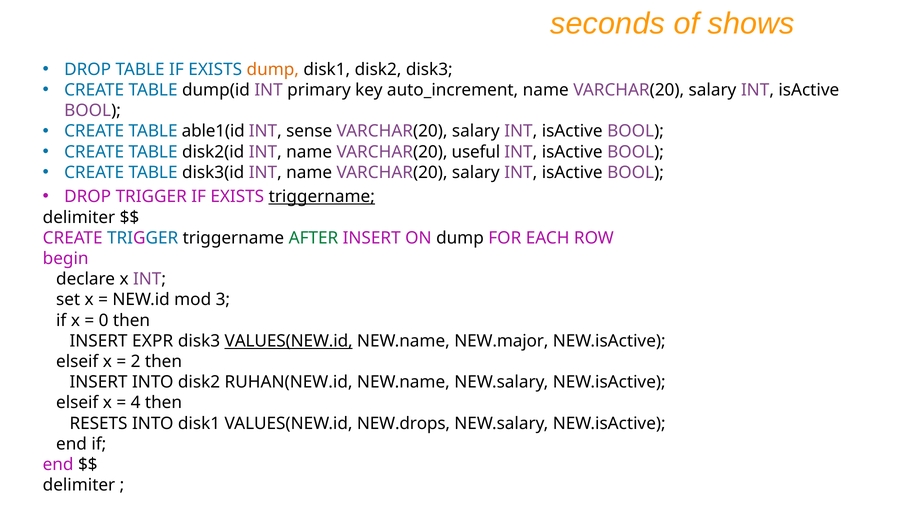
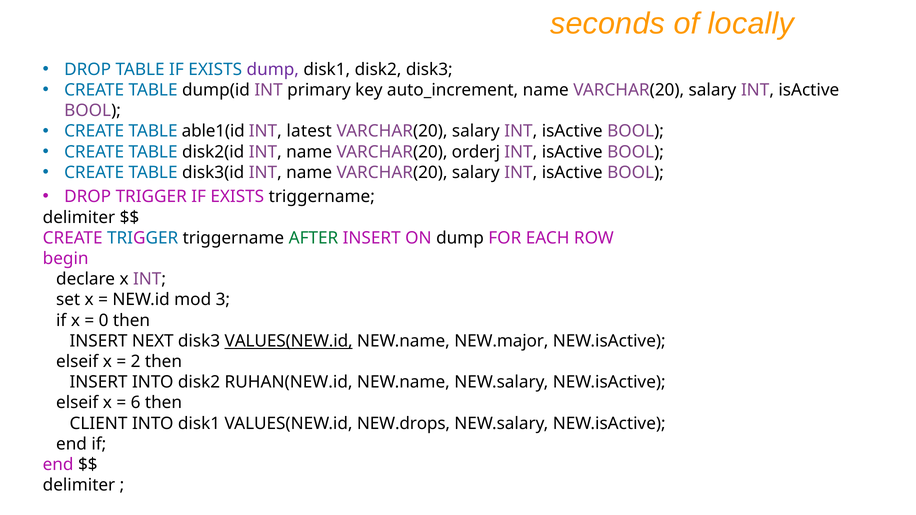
shows: shows -> locally (751, 24)
dump colour: orange -> purple (273, 70)
sense: sense -> latest (309, 131)
useful: useful -> orderj (476, 152)
triggername underline: present -> none (322, 197)
EXPR: EXPR -> NEXT (153, 341)
4: 4 -> 6 (136, 403)
RESETS: RESETS -> CLIENT (99, 424)
